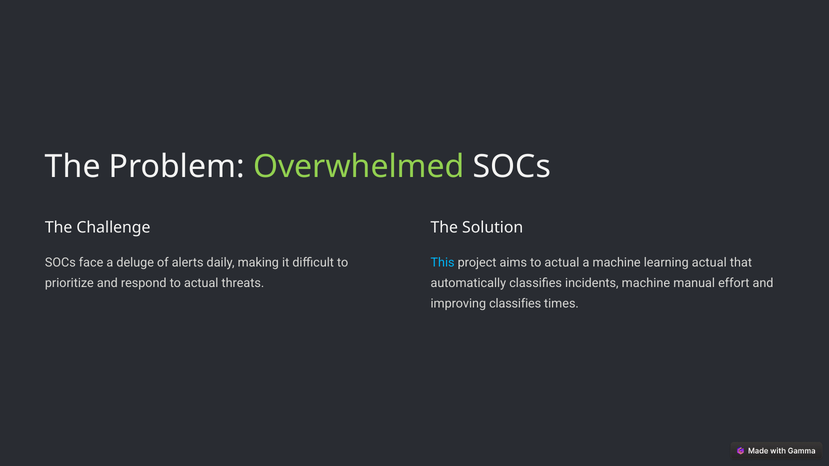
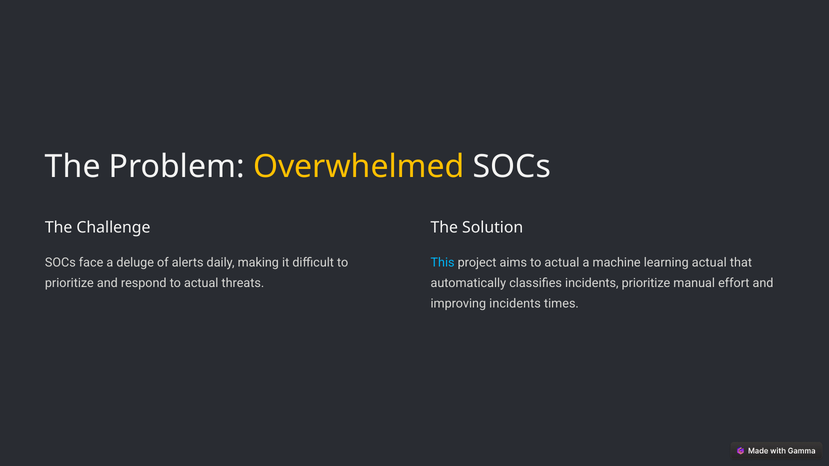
Overwhelmed colour: light green -> yellow (359, 167)
incidents machine: machine -> prioritize (646, 283)
improving classifies: classifies -> incidents (515, 304)
